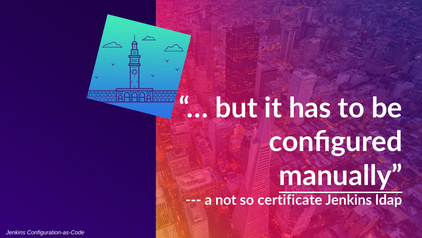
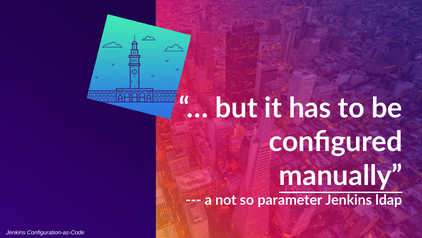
certificate: certificate -> parameter (290, 200)
